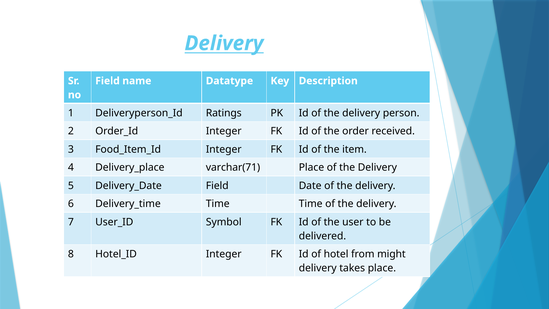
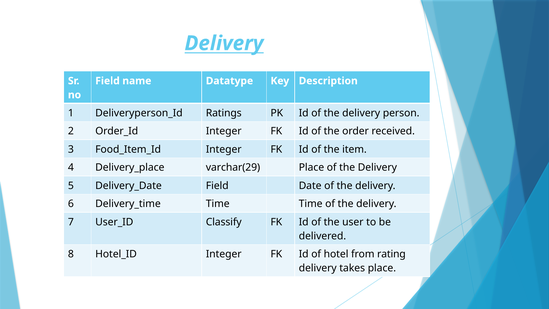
varchar(71: varchar(71 -> varchar(29 (233, 167)
Symbol: Symbol -> Classify (224, 222)
might: might -> rating (391, 254)
